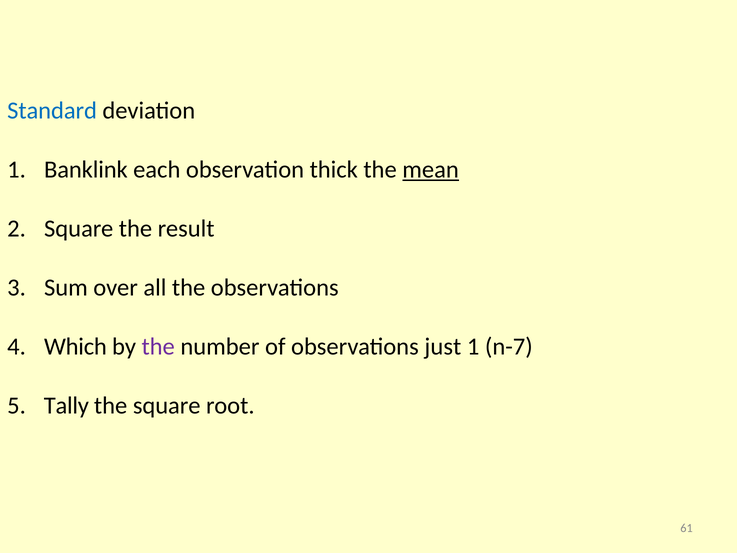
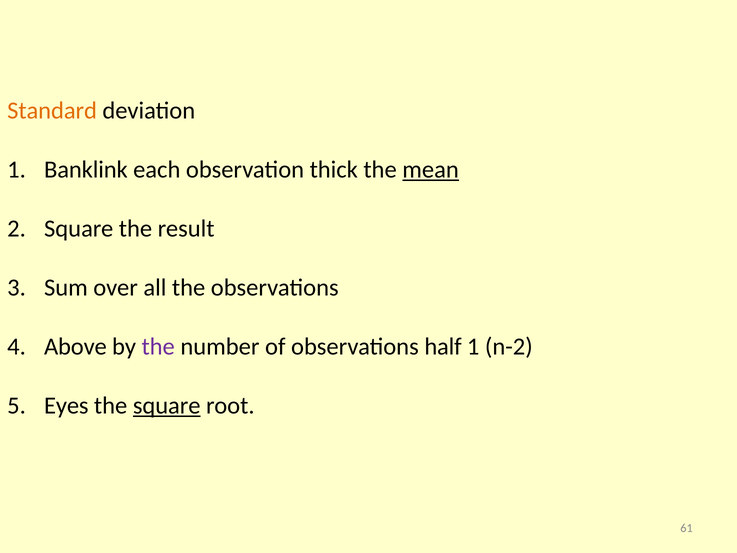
Standard colour: blue -> orange (52, 111)
Which: Which -> Above (75, 347)
just: just -> half (443, 347)
n-7: n-7 -> n-2 (509, 347)
Tally: Tally -> Eyes (66, 406)
square underline: none -> present (167, 406)
